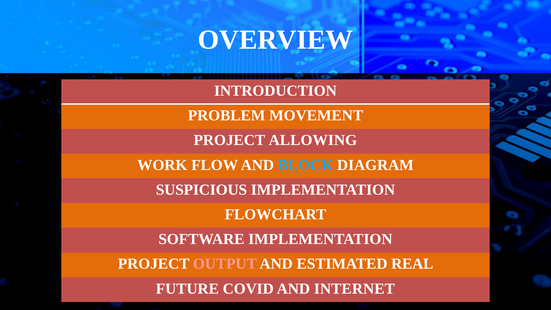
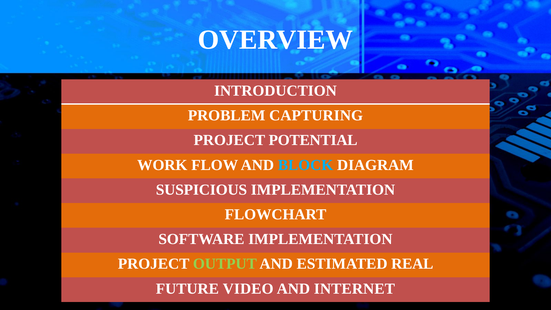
MOVEMENT: MOVEMENT -> CAPTURING (316, 115)
ALLOWING: ALLOWING -> POTENTIAL (313, 140)
OUTPUT colour: pink -> light green (225, 264)
COVID: COVID -> VIDEO (248, 289)
